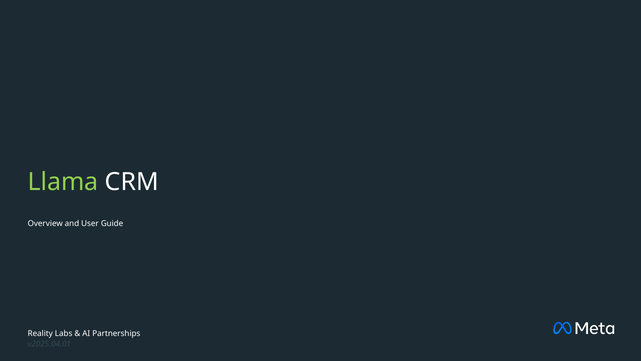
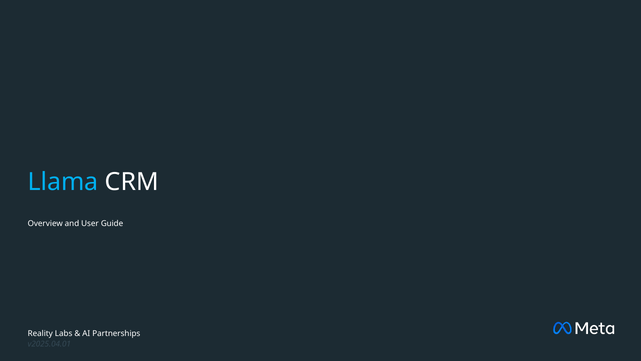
Llama colour: light green -> light blue (63, 182)
